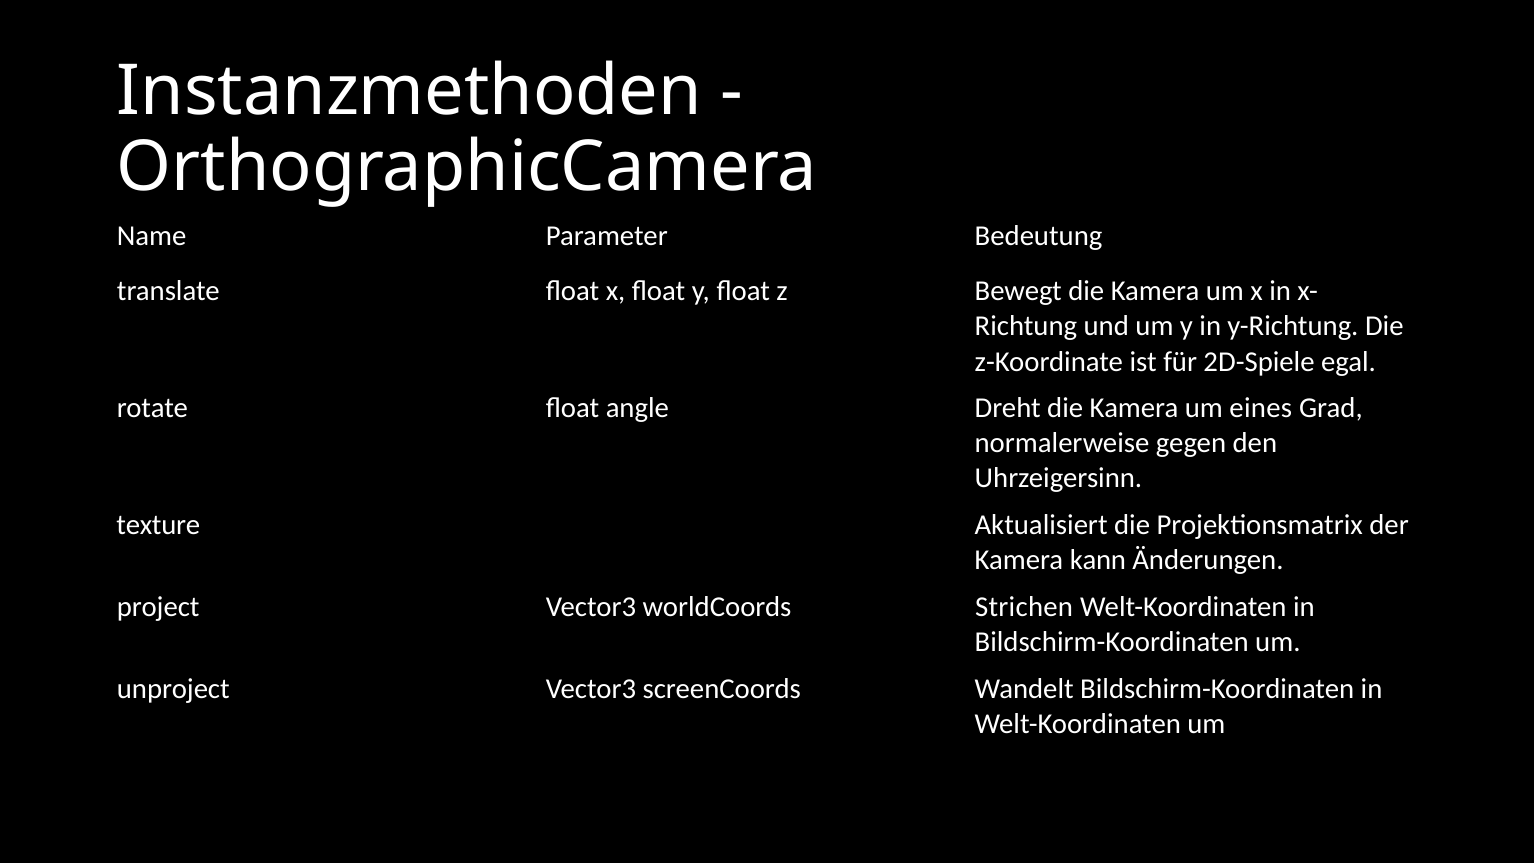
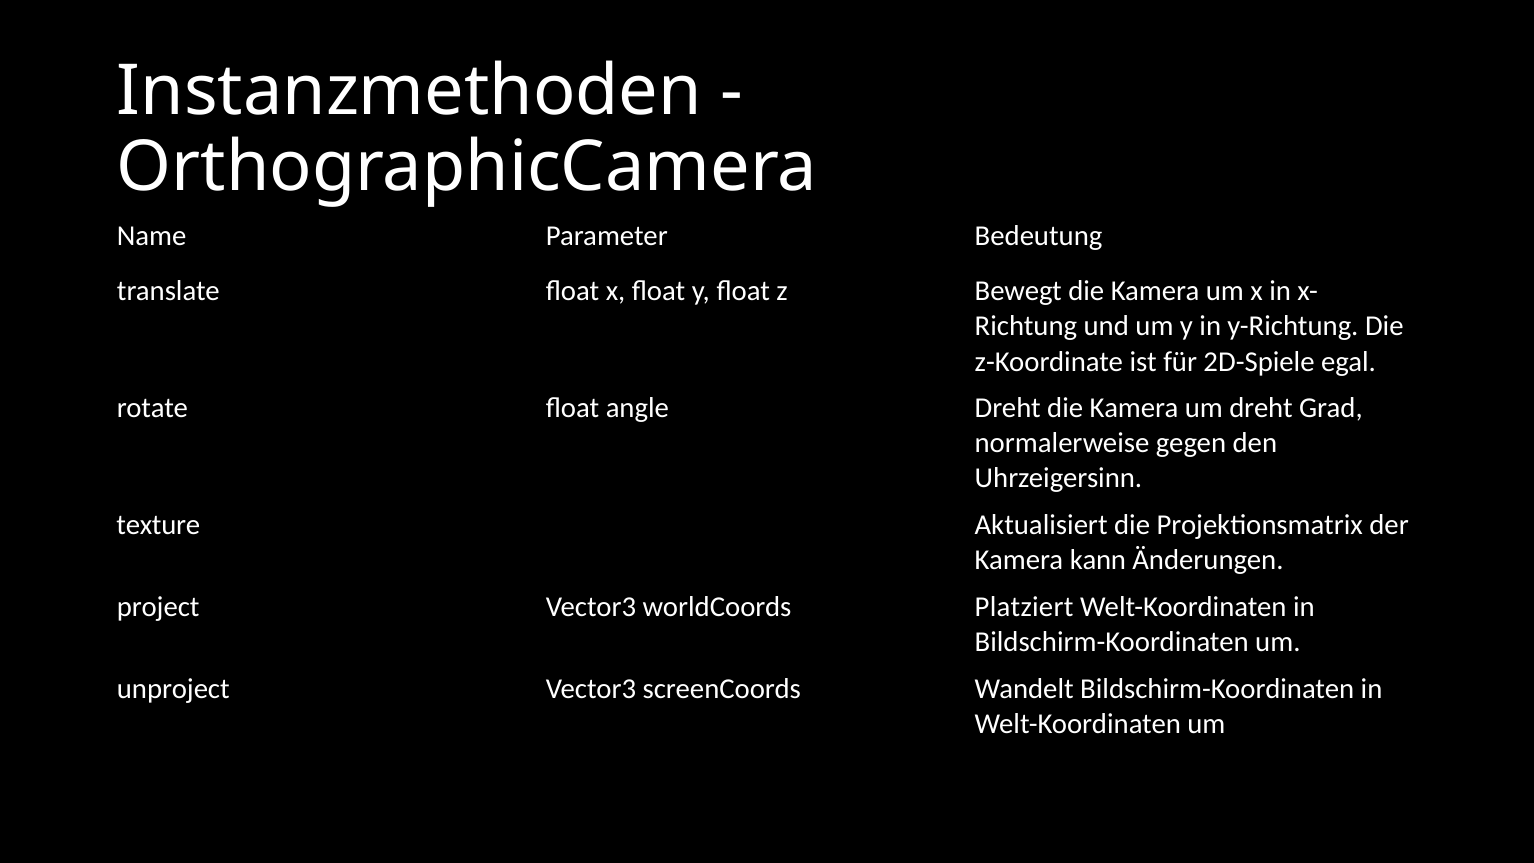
um eines: eines -> dreht (1261, 408)
Strichen: Strichen -> Platziert (1024, 607)
